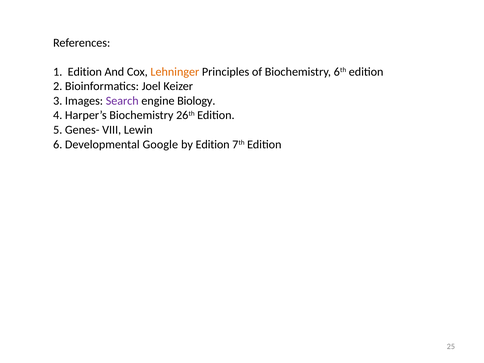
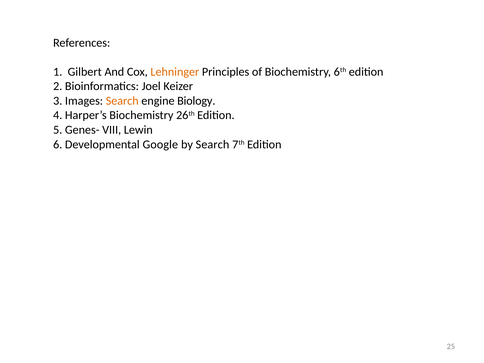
1 Edition: Edition -> Gilbert (85, 72)
Search colour: purple -> orange (122, 101)
by Edition: Edition -> Search (212, 144)
